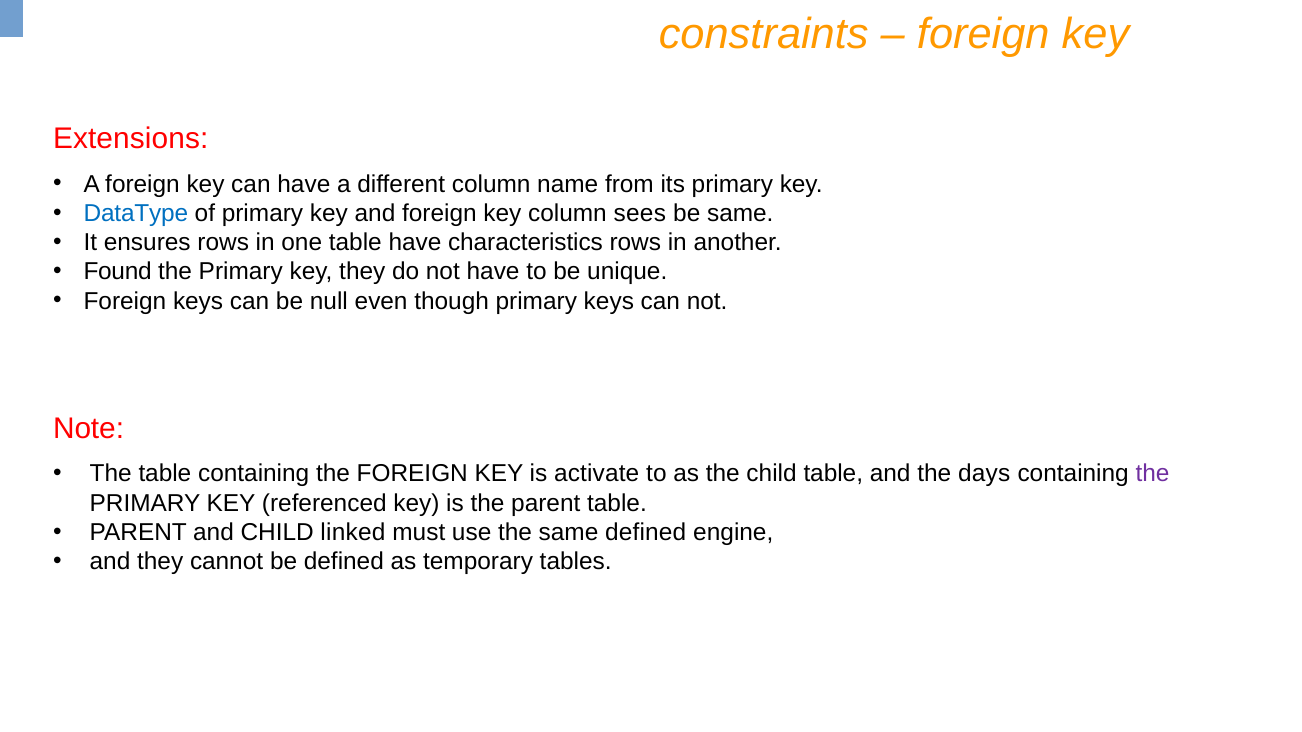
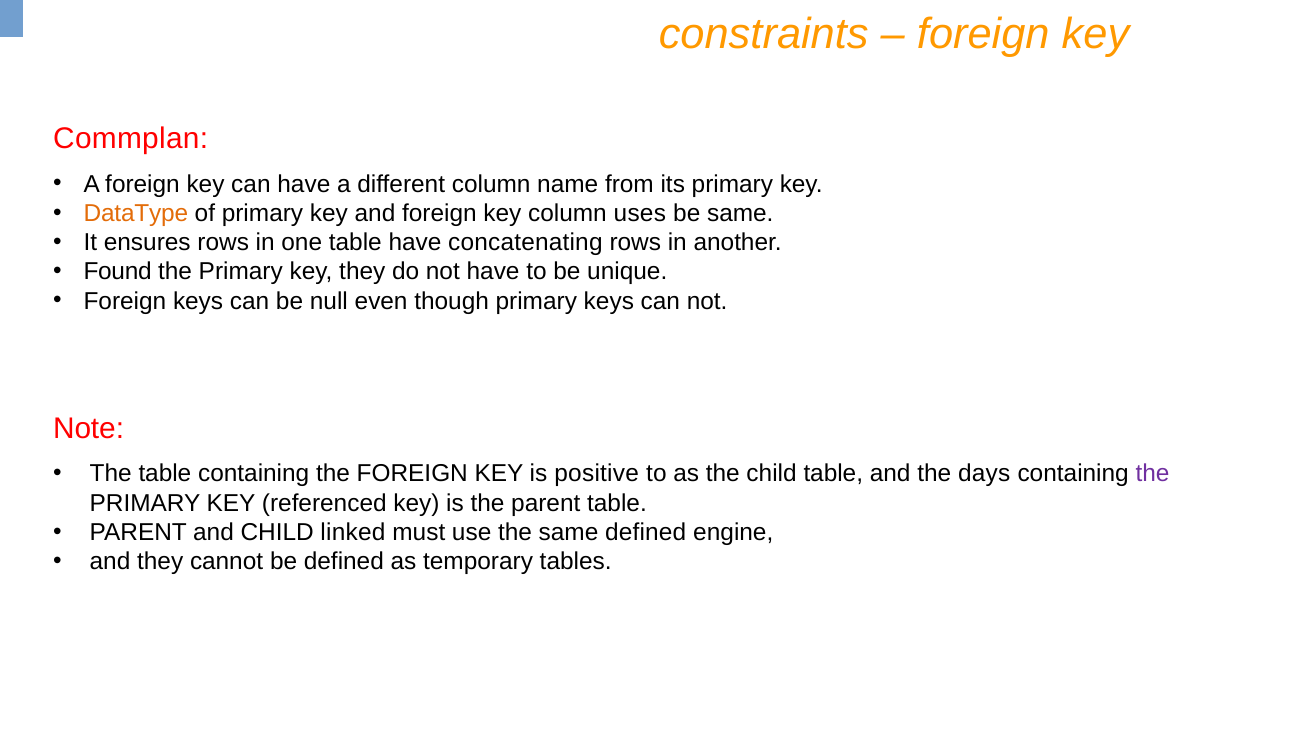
Extensions: Extensions -> Commplan (131, 139)
DataType colour: blue -> orange (136, 213)
sees: sees -> uses (640, 213)
characteristics: characteristics -> concatenating (525, 243)
activate: activate -> positive (597, 474)
